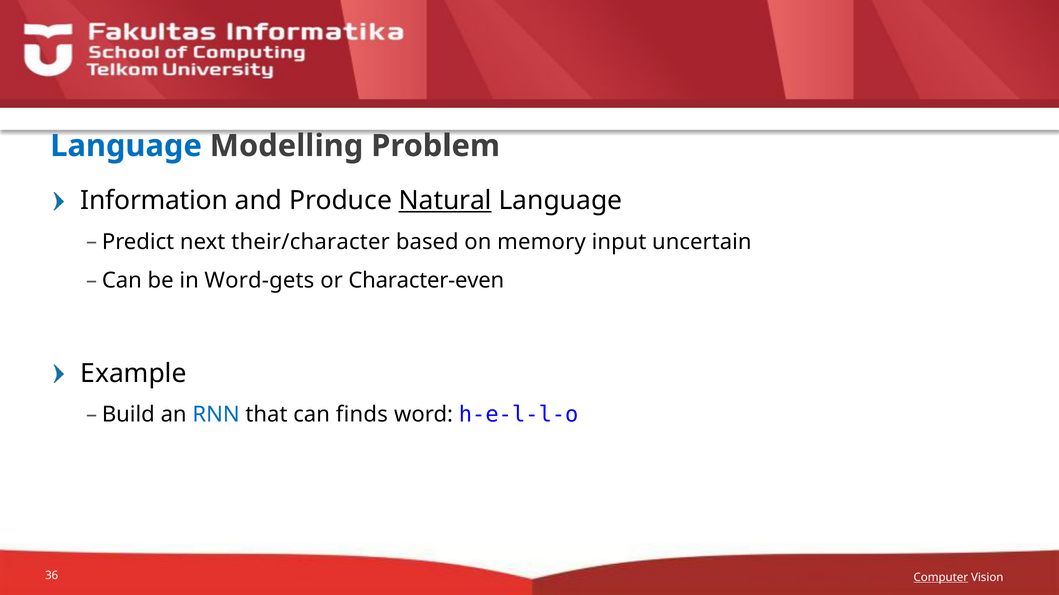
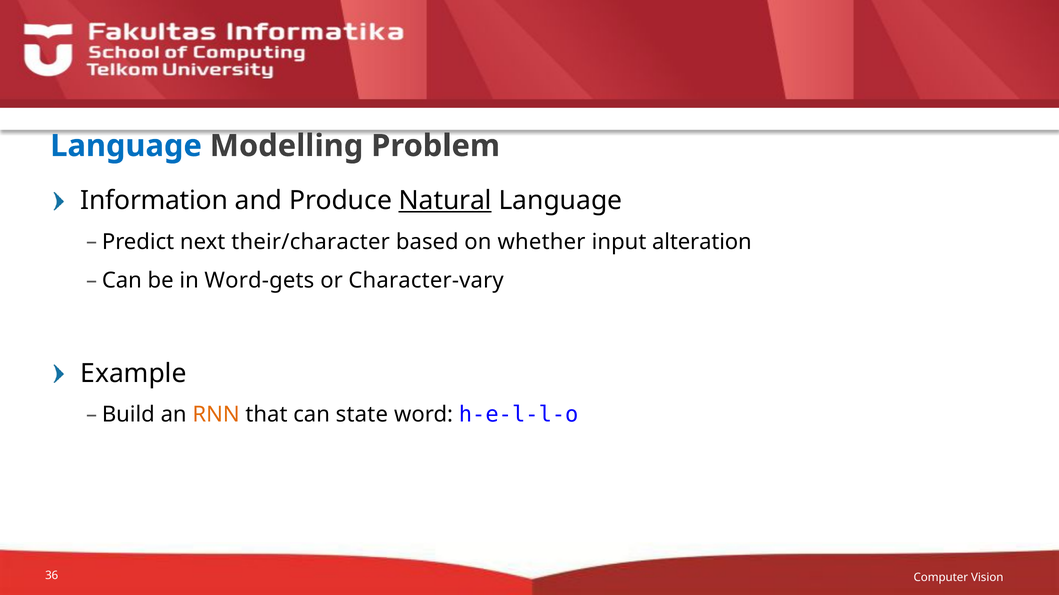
memory: memory -> whether (541, 242)
uncertain: uncertain -> alteration (702, 242)
Character-even: Character-even -> Character-vary (426, 281)
RNN colour: blue -> orange (216, 415)
finds: finds -> state (362, 415)
Computer underline: present -> none (941, 578)
